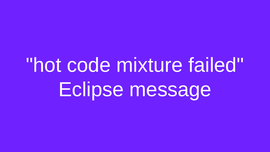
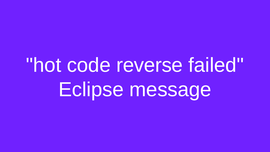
mixture: mixture -> reverse (150, 65)
